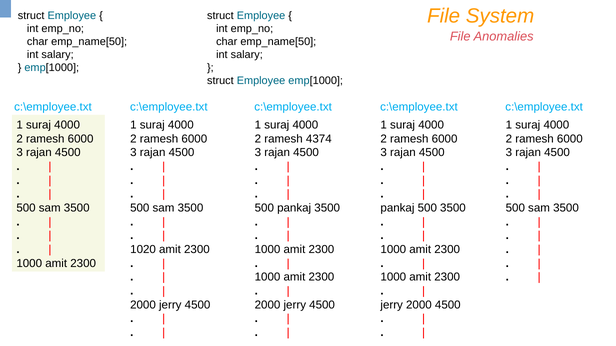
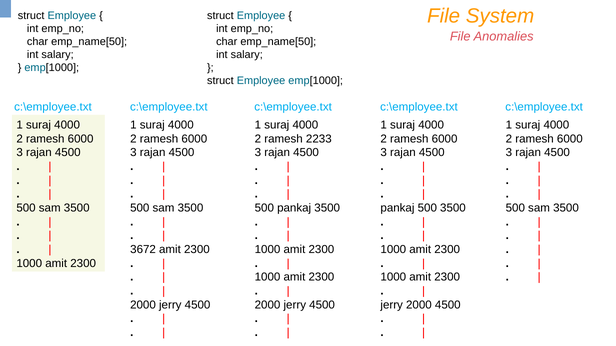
4374: 4374 -> 2233 (319, 139)
1020: 1020 -> 3672 (143, 250)
